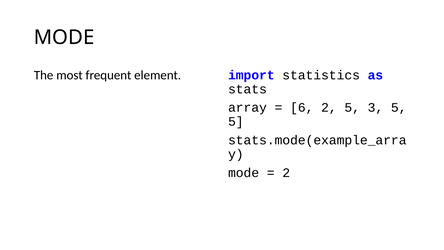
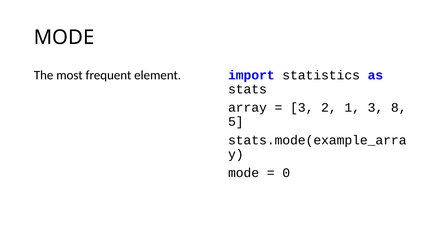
6: 6 -> 3 (302, 108)
2 5: 5 -> 1 (352, 108)
3 5: 5 -> 8 (399, 108)
2: 2 -> 0 (286, 173)
